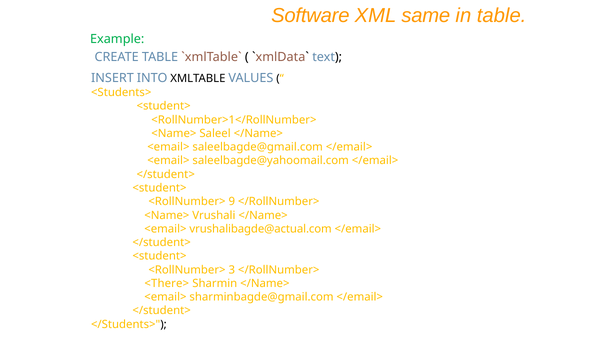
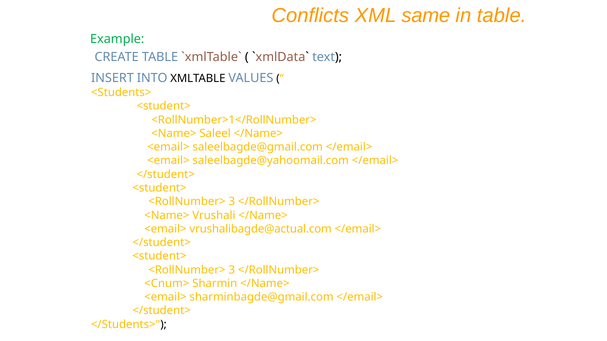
Software: Software -> Conflicts (310, 16)
9: 9 -> 3 (232, 202)
<There>: <There> -> <Cnum> (167, 284)
